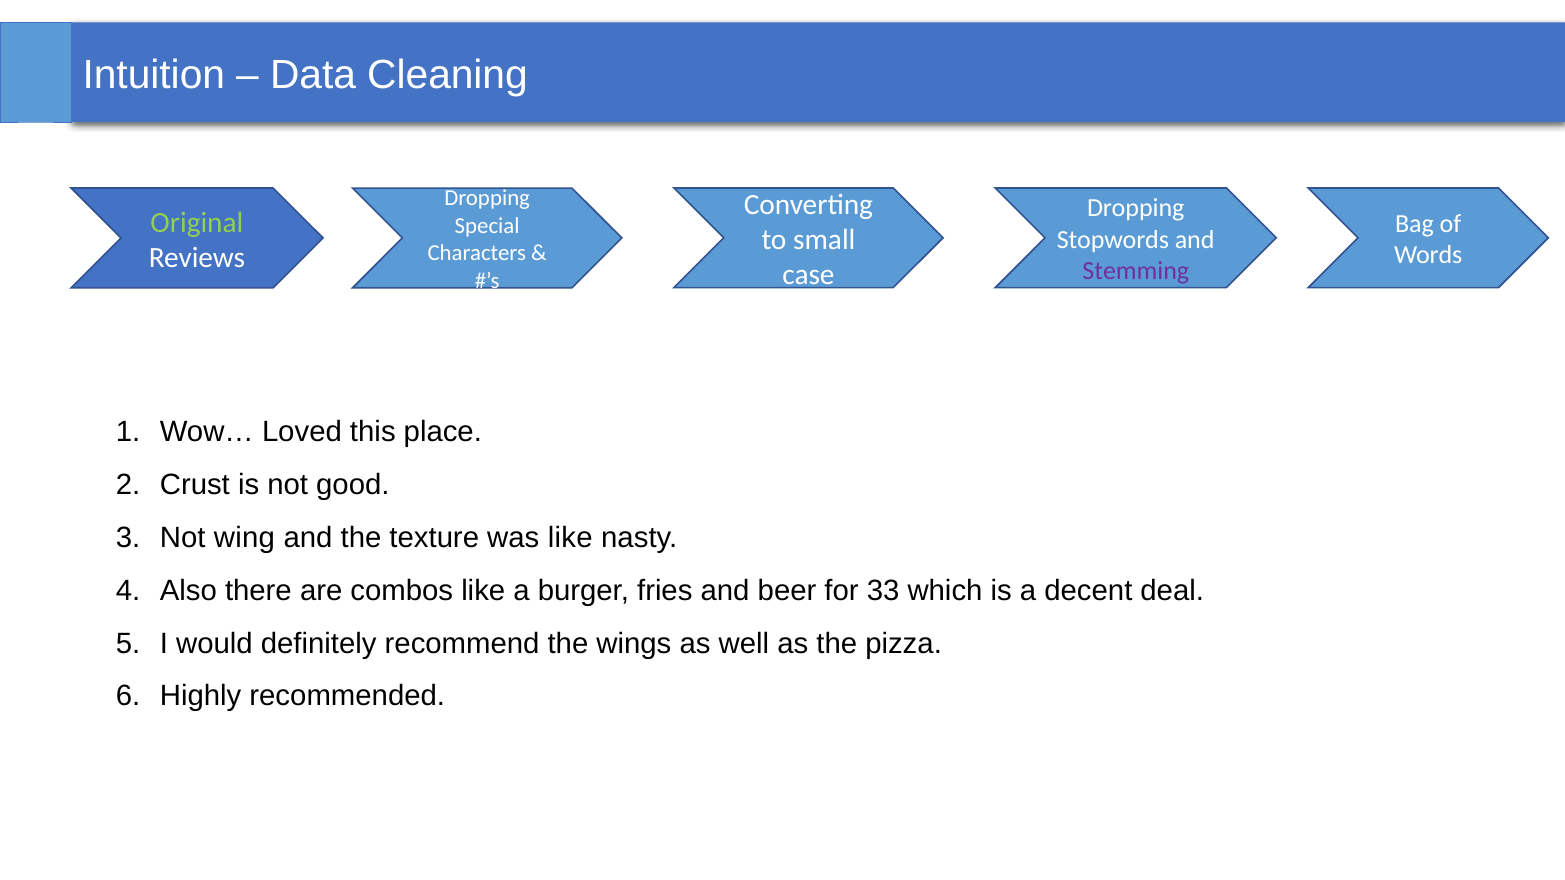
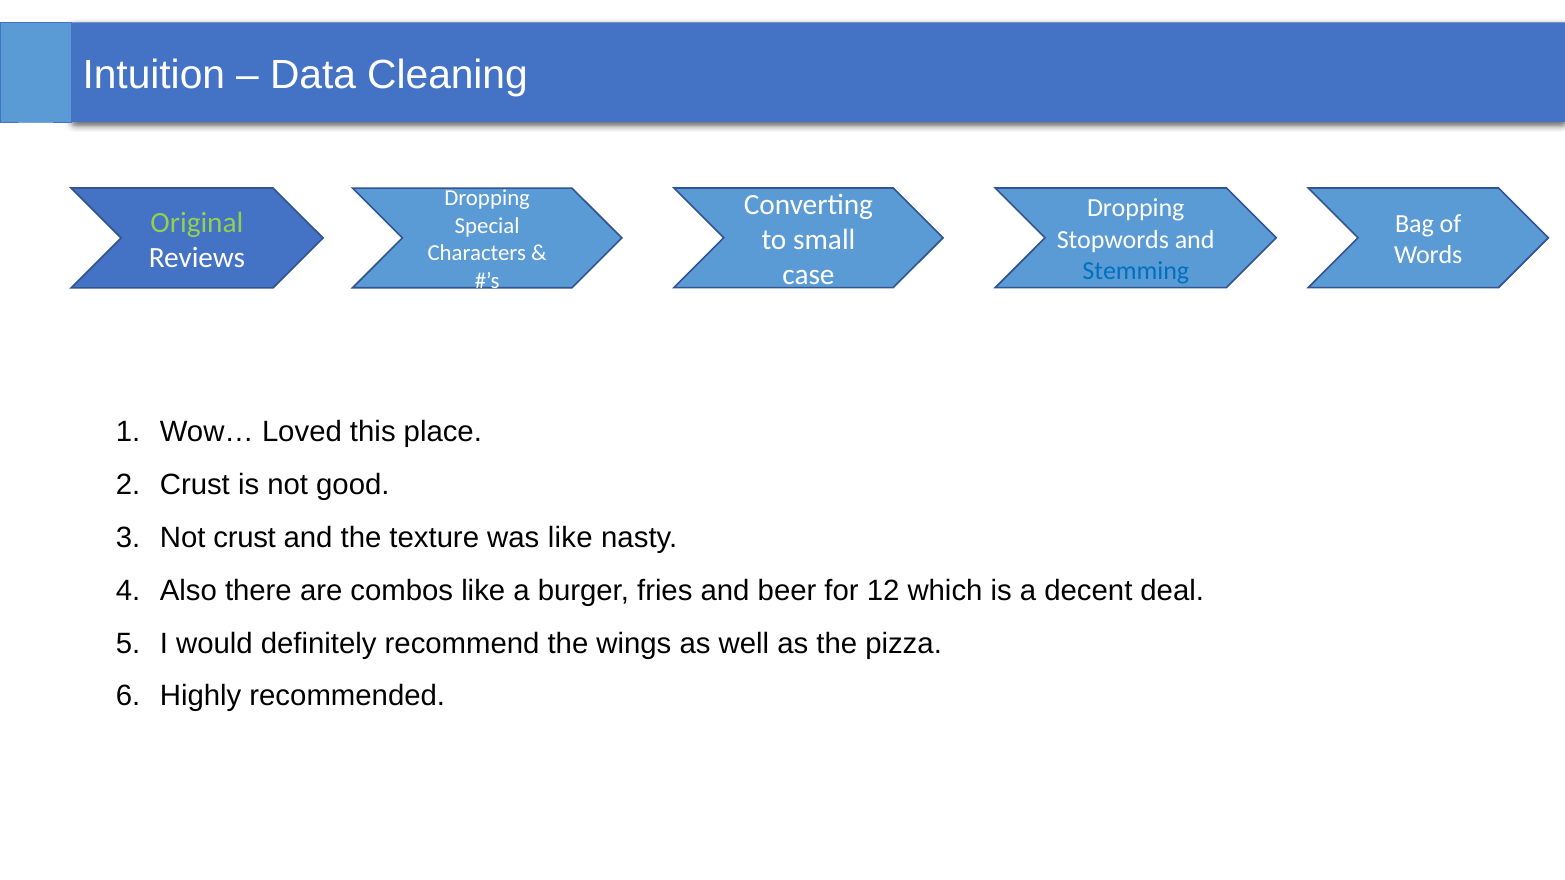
Stemming colour: purple -> blue (1136, 271)
Not wing: wing -> crust (245, 538)
33: 33 -> 12 (883, 591)
